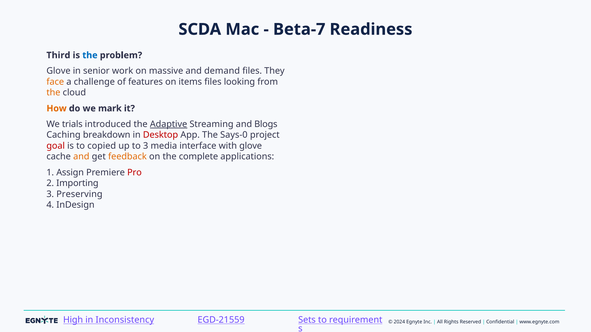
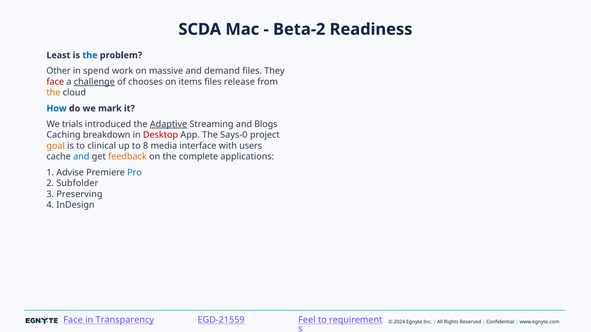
Beta-7: Beta-7 -> Beta-2 (299, 29)
Third: Third -> Least (58, 55)
Glove: Glove -> Other (59, 71)
senior: senior -> spend (96, 71)
face colour: orange -> red (55, 82)
challenge underline: none -> present (94, 82)
features: features -> chooses (145, 82)
looking: looking -> release (239, 82)
How colour: orange -> blue (57, 109)
goal colour: red -> orange (56, 146)
copied: copied -> clinical (102, 146)
to 3: 3 -> 8 (146, 146)
with glove: glove -> users (251, 146)
and colour: orange -> blue (81, 157)
Assign: Assign -> Advise (70, 173)
Pro colour: red -> blue (134, 173)
Importing: Importing -> Subfolder (77, 183)
High: High -> Face (73, 320)
Inconsistency: Inconsistency -> Transparency (125, 320)
Sets: Sets -> Feel (307, 320)
